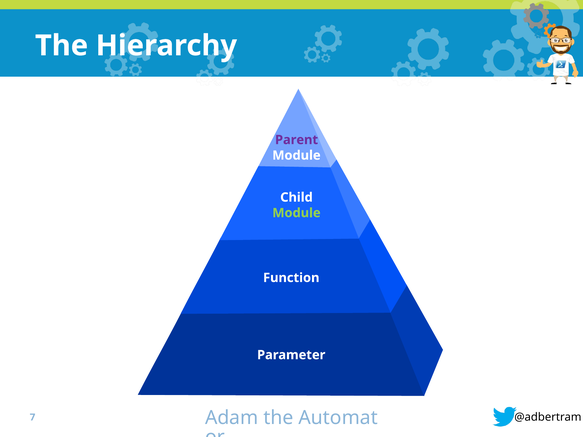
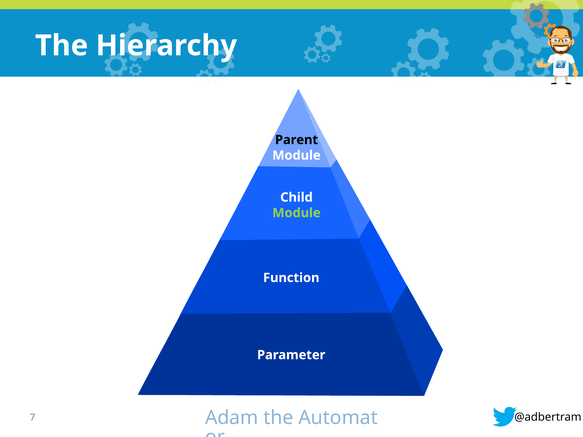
Parent colour: purple -> black (297, 140)
